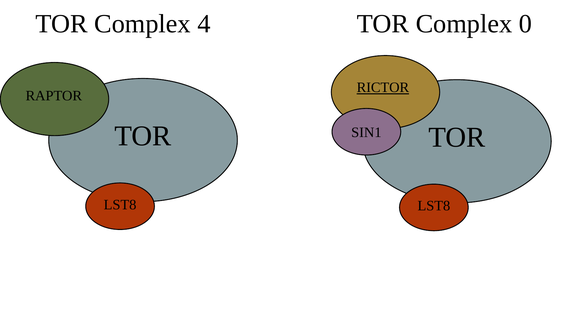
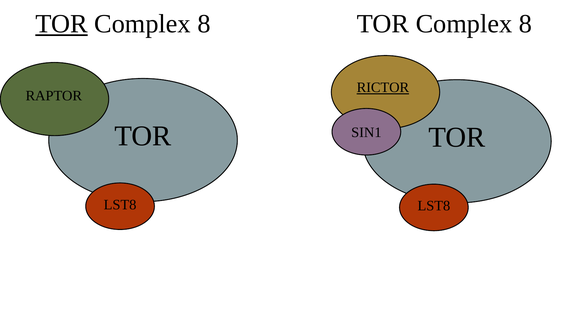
TOR underline: none -> present (62, 24)
4: 4 -> 8 (204, 24)
0: 0 -> 8 (525, 24)
